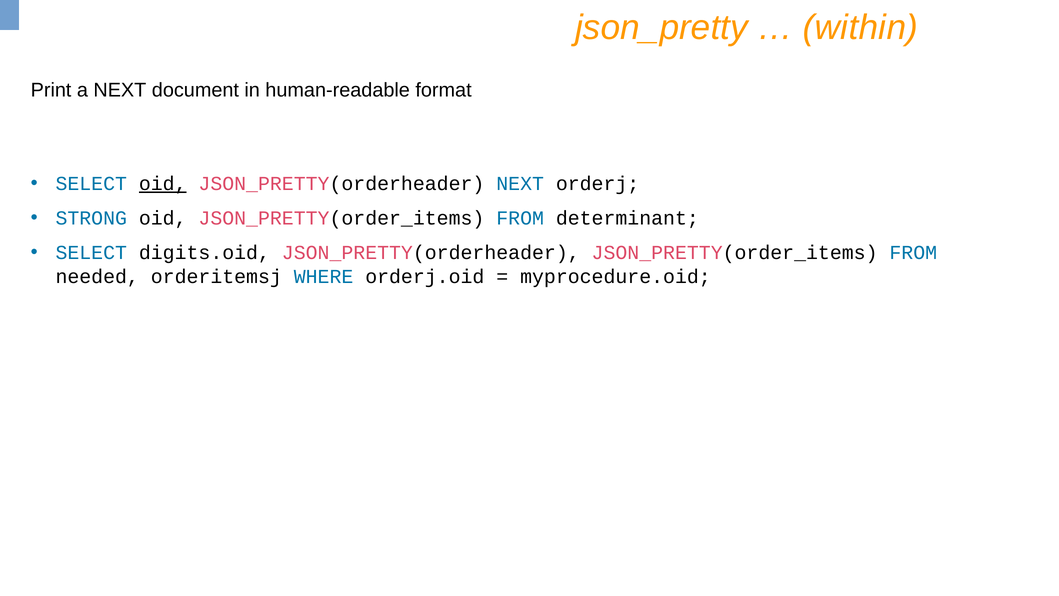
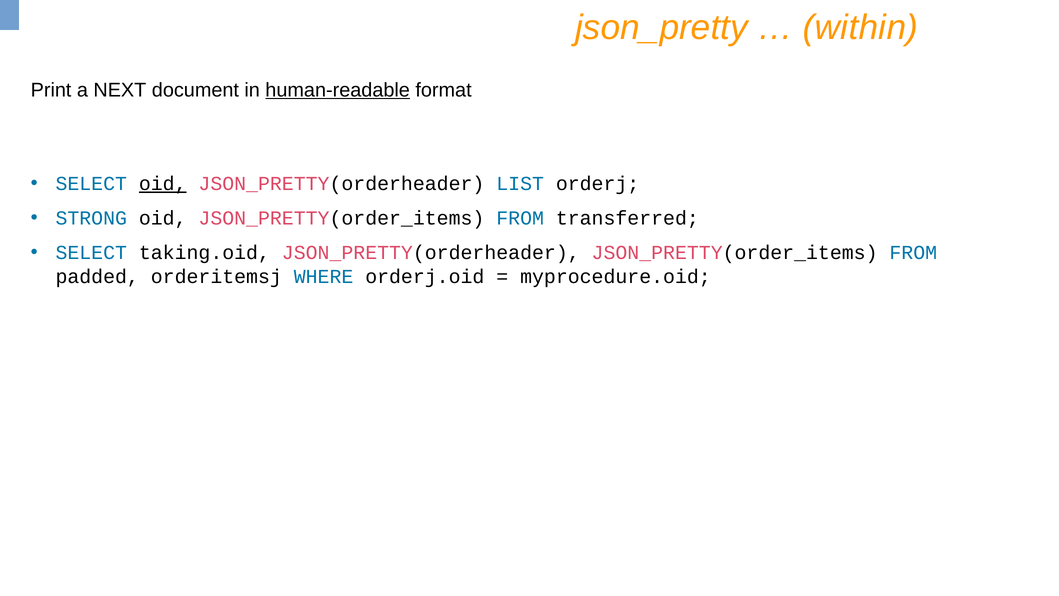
human-readable underline: none -> present (338, 90)
JSON_PRETTY(orderheader NEXT: NEXT -> LIST (520, 184)
determinant: determinant -> transferred (627, 218)
digits.oid: digits.oid -> taking.oid (204, 252)
needed: needed -> padded (97, 276)
